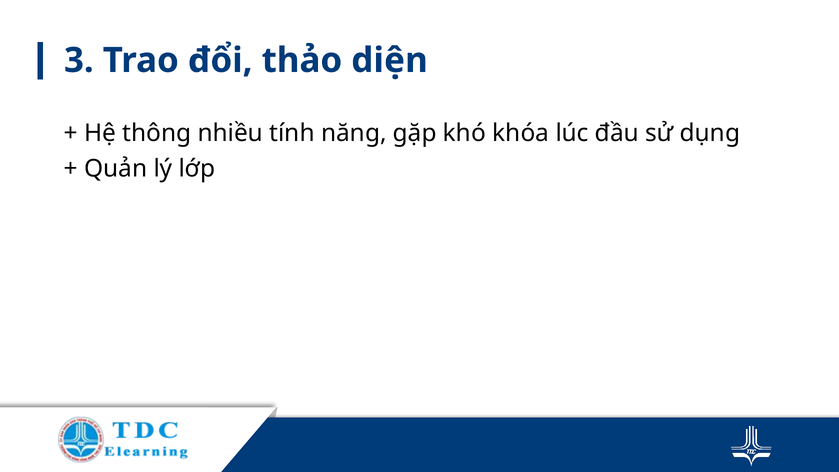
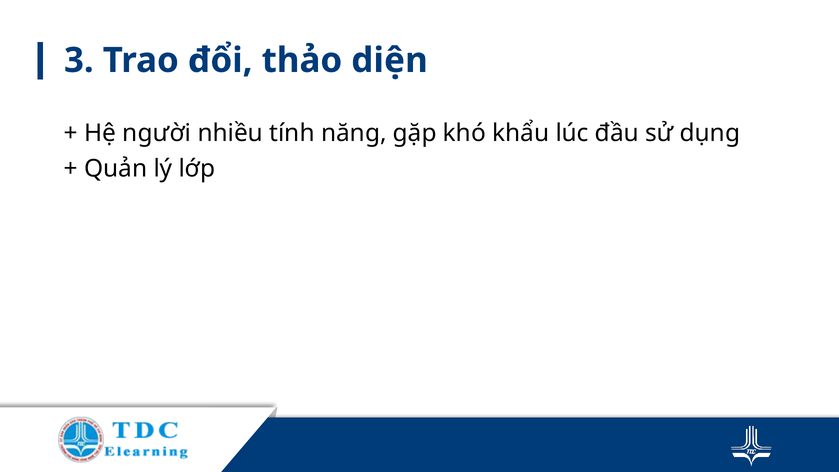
thông: thông -> người (157, 133)
khóa: khóa -> khẩu (521, 133)
